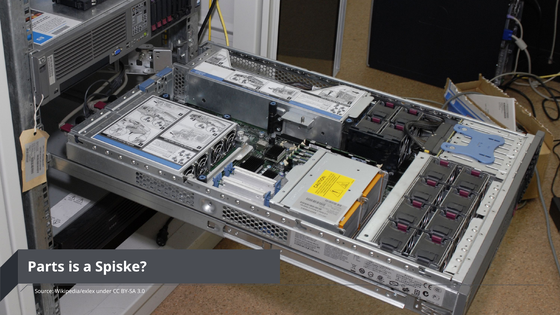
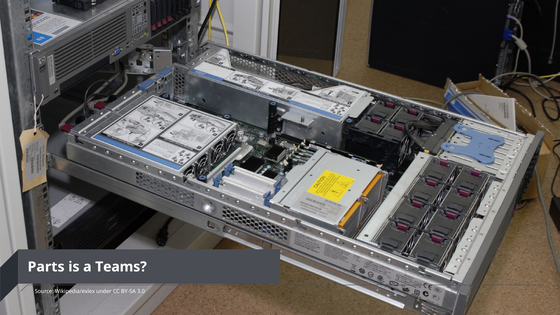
Spiske: Spiske -> Teams (121, 267)
